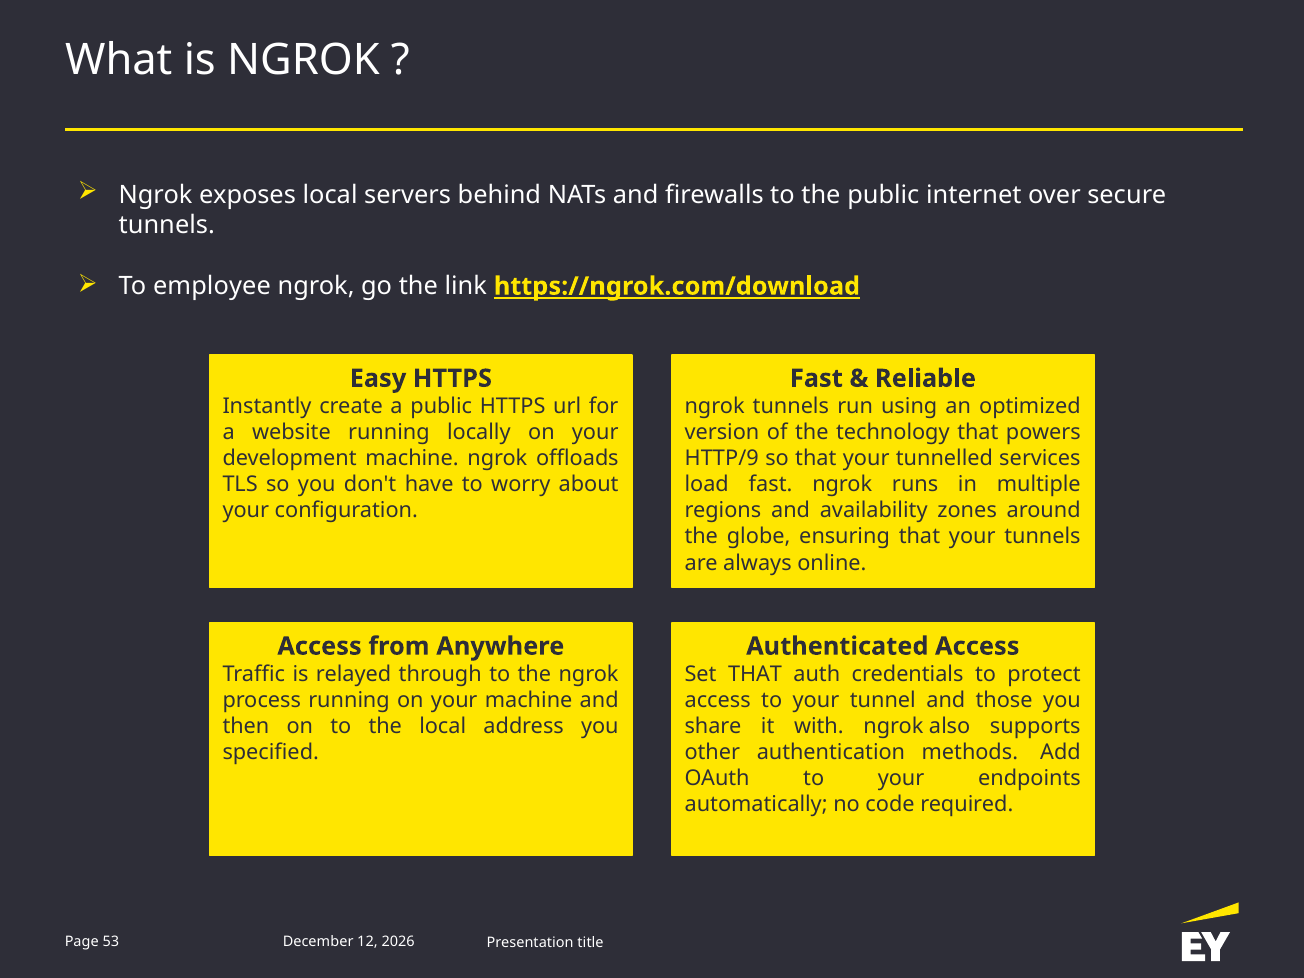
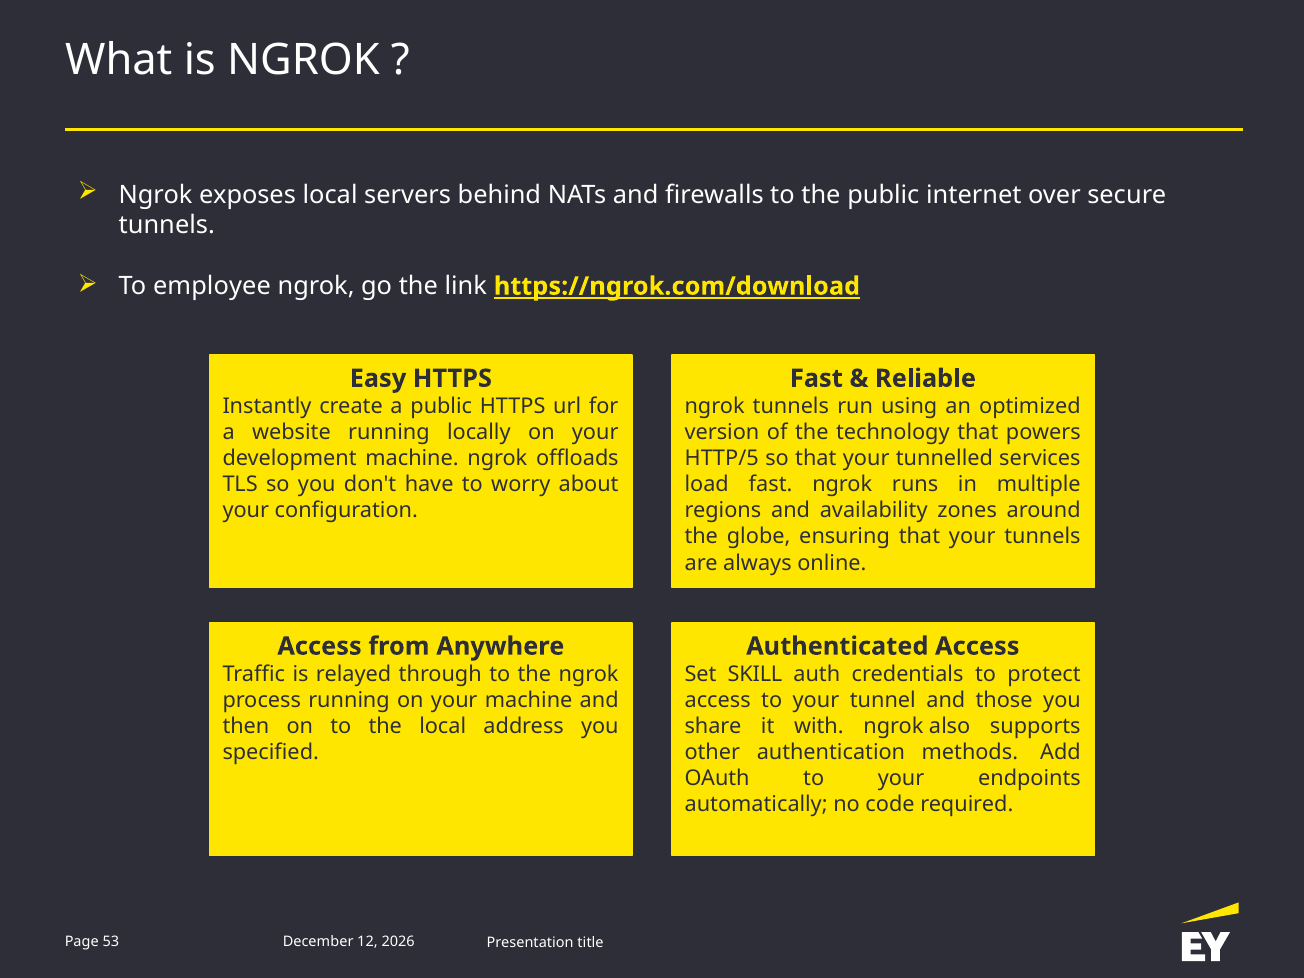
HTTP/9: HTTP/9 -> HTTP/5 (722, 459)
Set THAT: THAT -> SKILL (755, 674)
